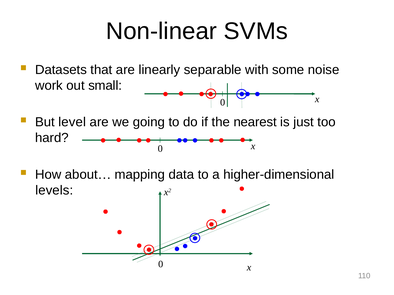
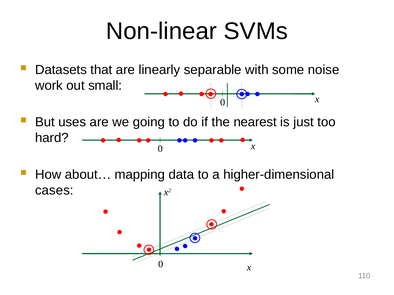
level: level -> uses (72, 122)
levels: levels -> cases (54, 191)
